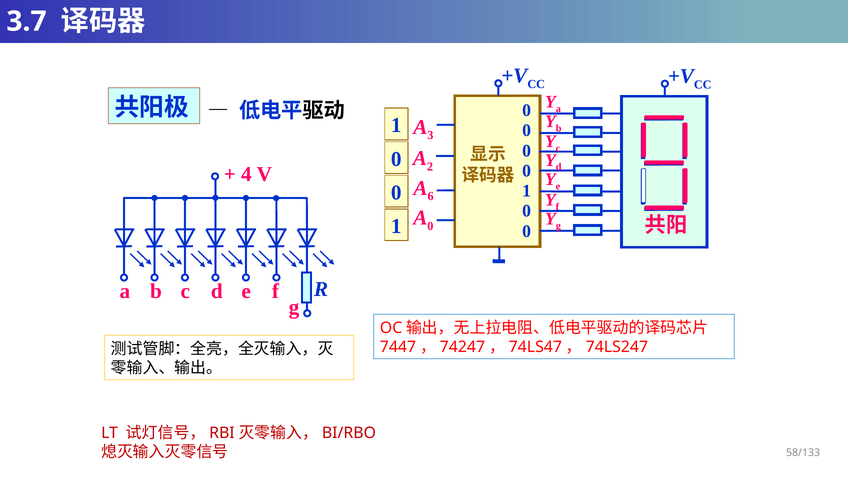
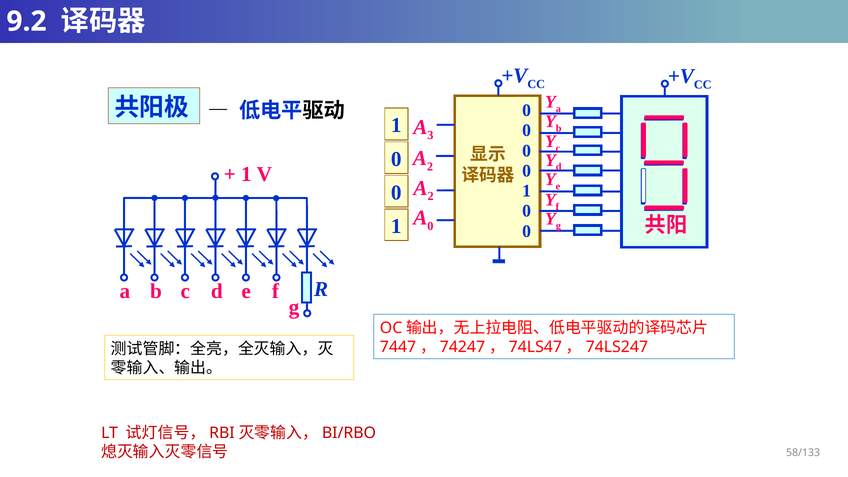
3.7: 3.7 -> 9.2 (26, 21)
4: 4 -> 1 (246, 174)
6: 6 -> 2 (431, 196)
